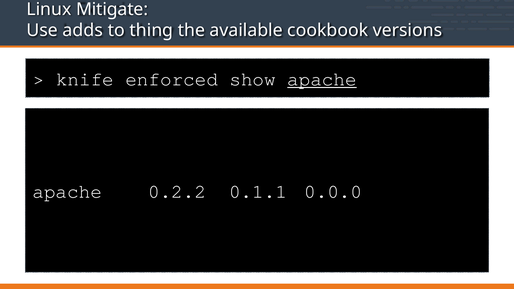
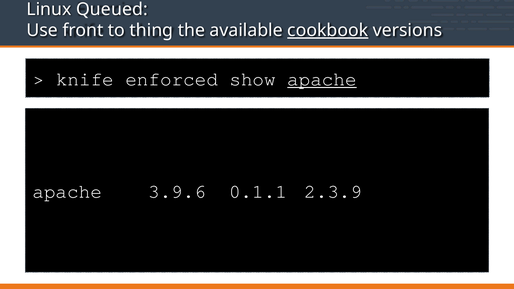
Mitigate: Mitigate -> Queued (112, 9)
adds: adds -> front (83, 30)
cookbook underline: none -> present (328, 30)
0.2.2: 0.2.2 -> 3.9.6 (177, 192)
0.0.0: 0.0.0 -> 2.3.9 (333, 192)
